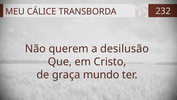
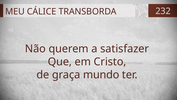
desilusão: desilusão -> satisfazer (125, 49)
